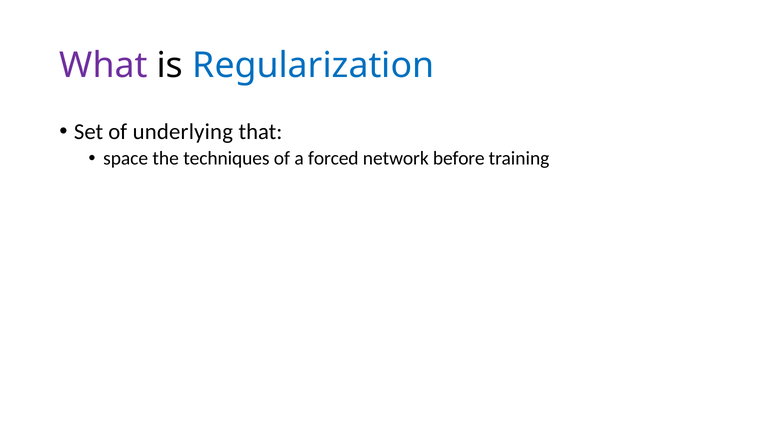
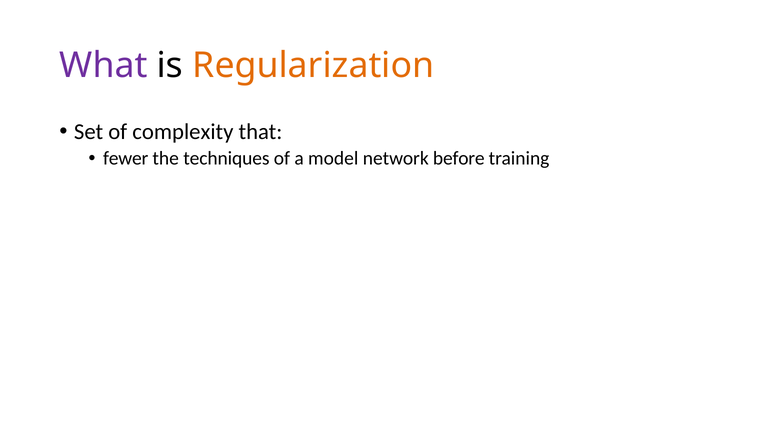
Regularization colour: blue -> orange (313, 65)
underlying: underlying -> complexity (183, 132)
space: space -> fewer (126, 159)
forced: forced -> model (333, 159)
